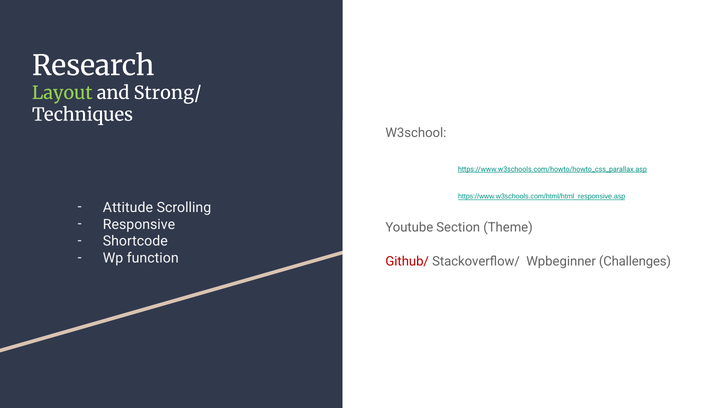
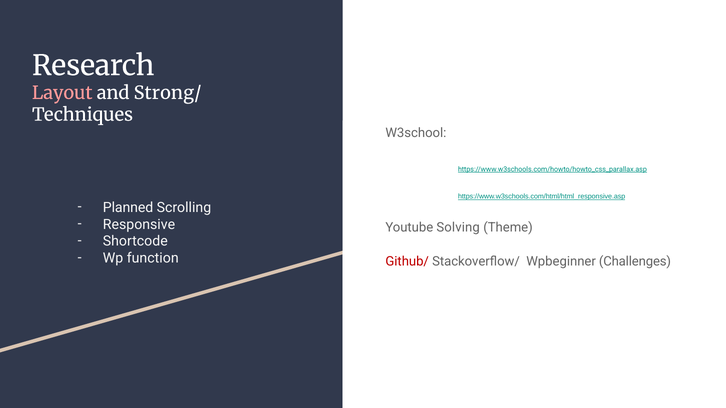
Layout colour: light green -> pink (62, 93)
Attitude: Attitude -> Planned (128, 208)
Section: Section -> Solving (458, 228)
